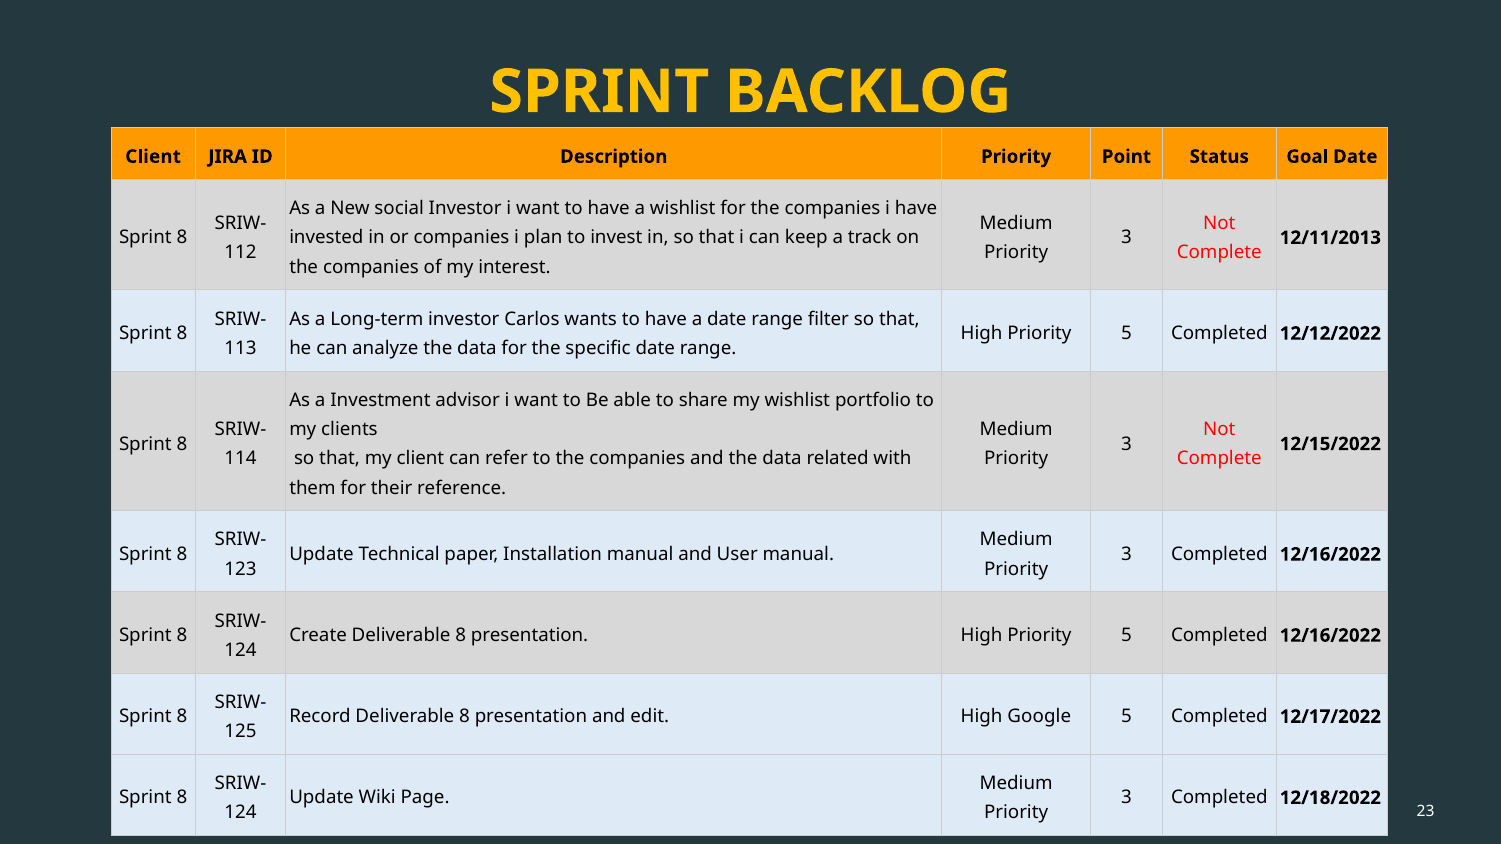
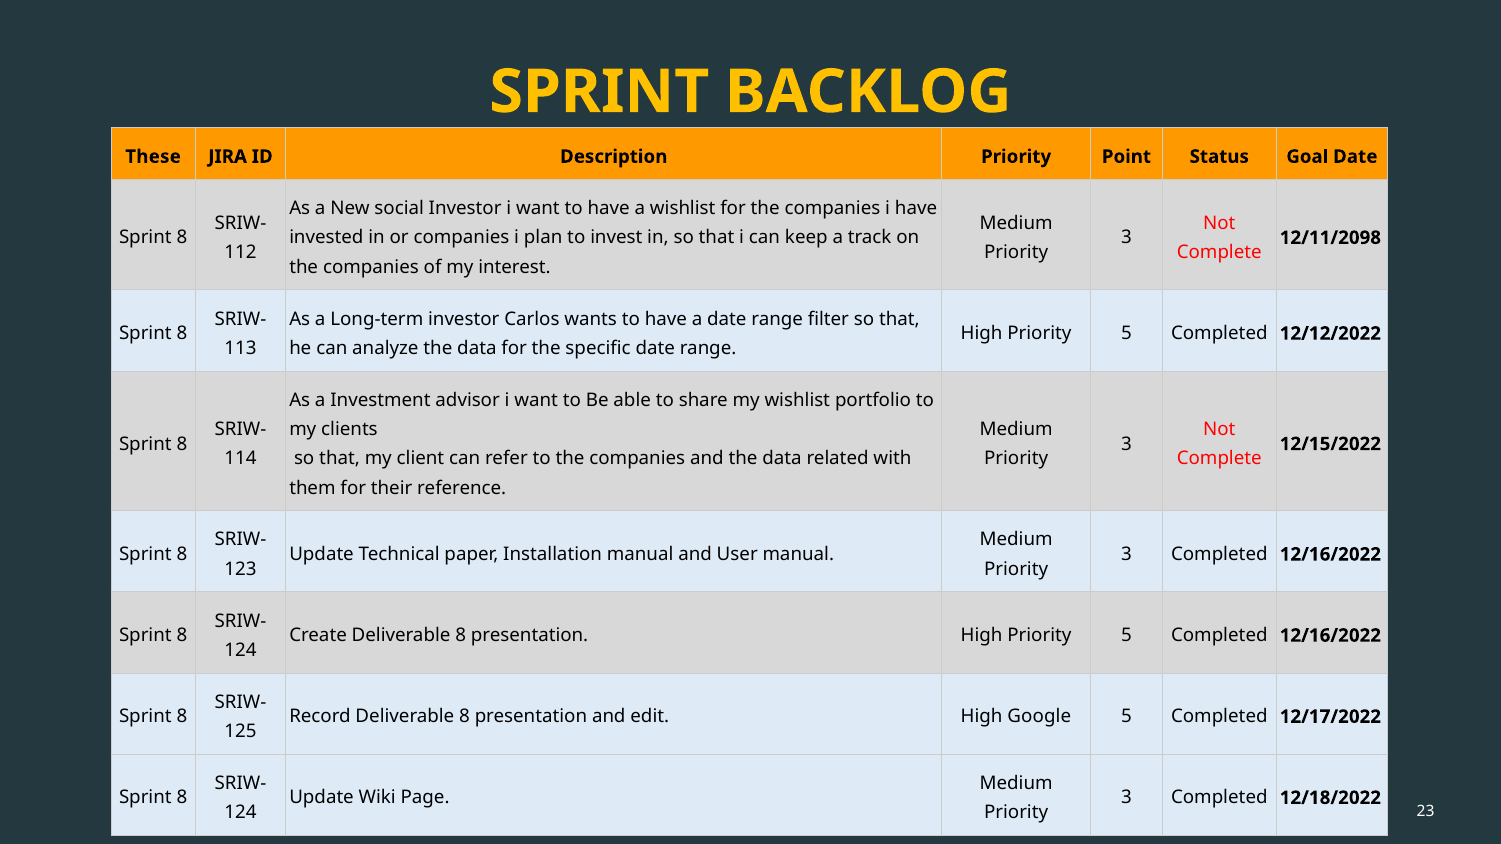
Client: Client -> These (153, 157)
12/11/2013: 12/11/2013 -> 12/11/2098 (1330, 238)
